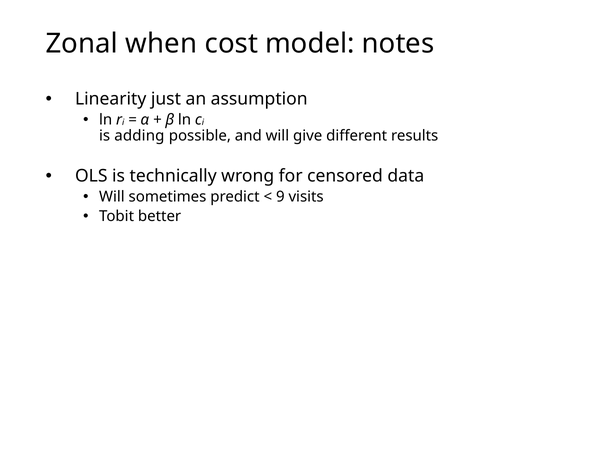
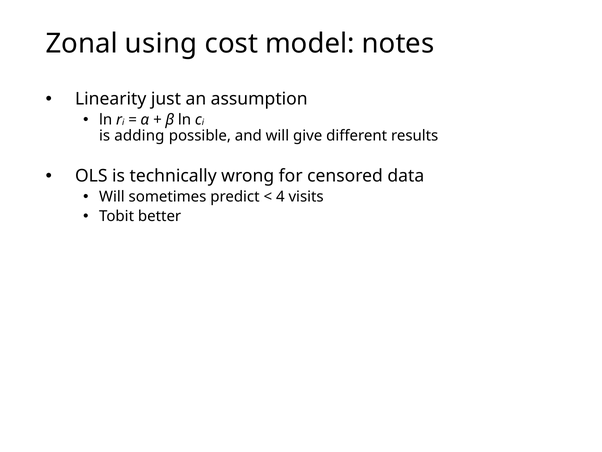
when: when -> using (161, 43)
9: 9 -> 4 (280, 197)
